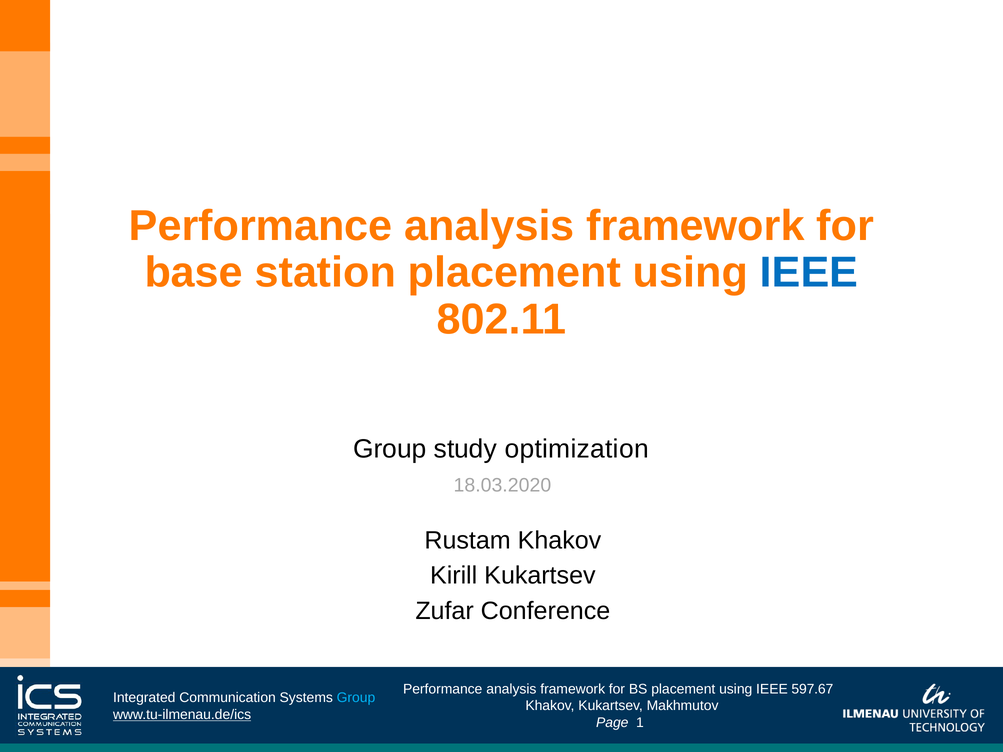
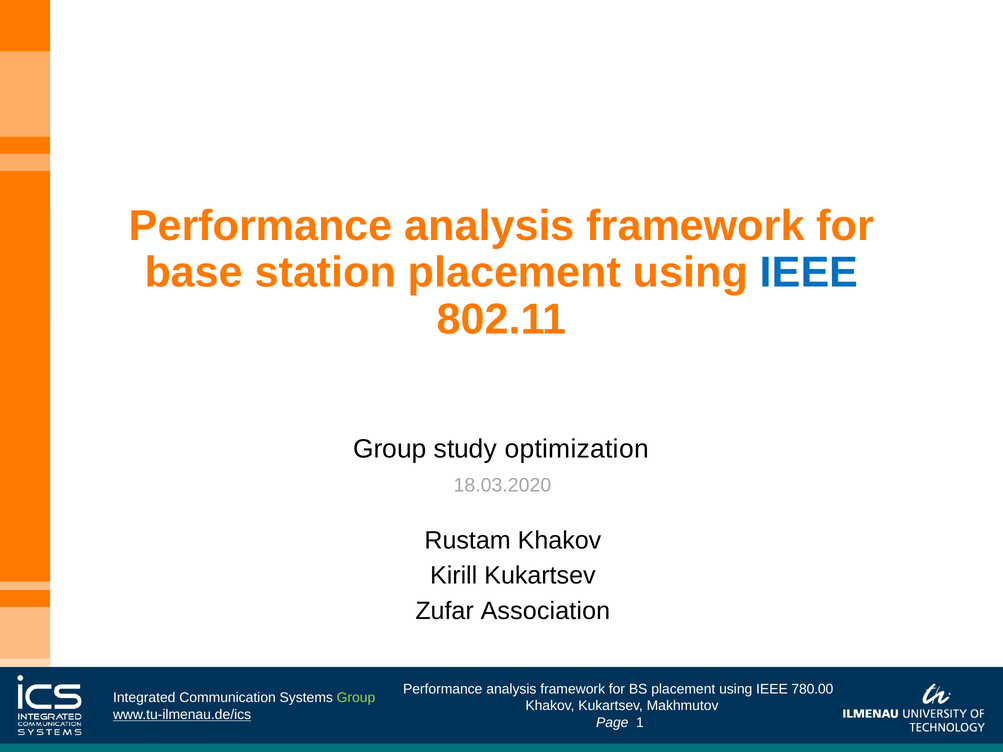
Conference: Conference -> Association (545, 611)
597.67: 597.67 -> 780.00 (812, 689)
Group colour: light blue -> light green (356, 698)
